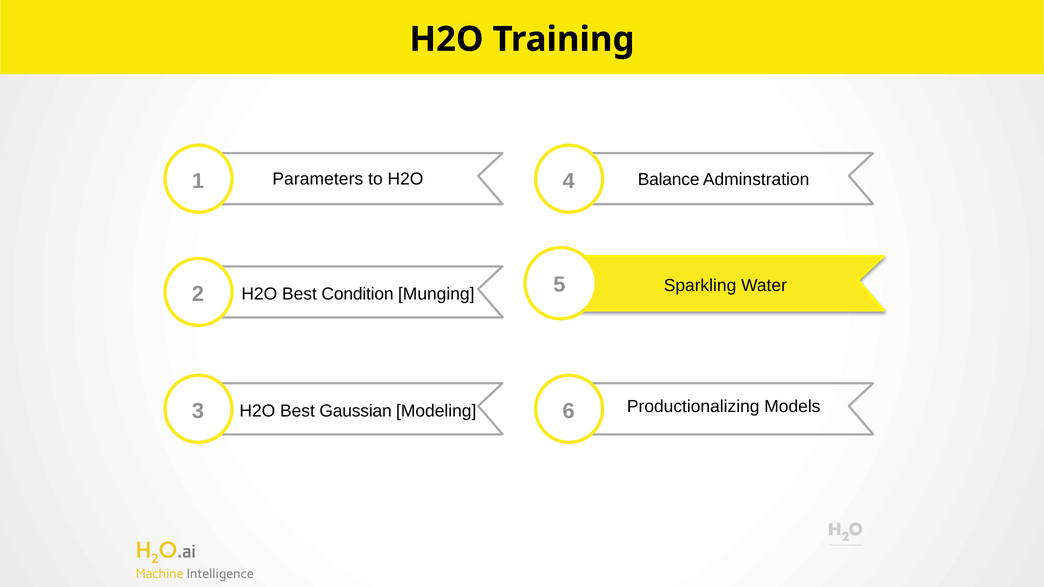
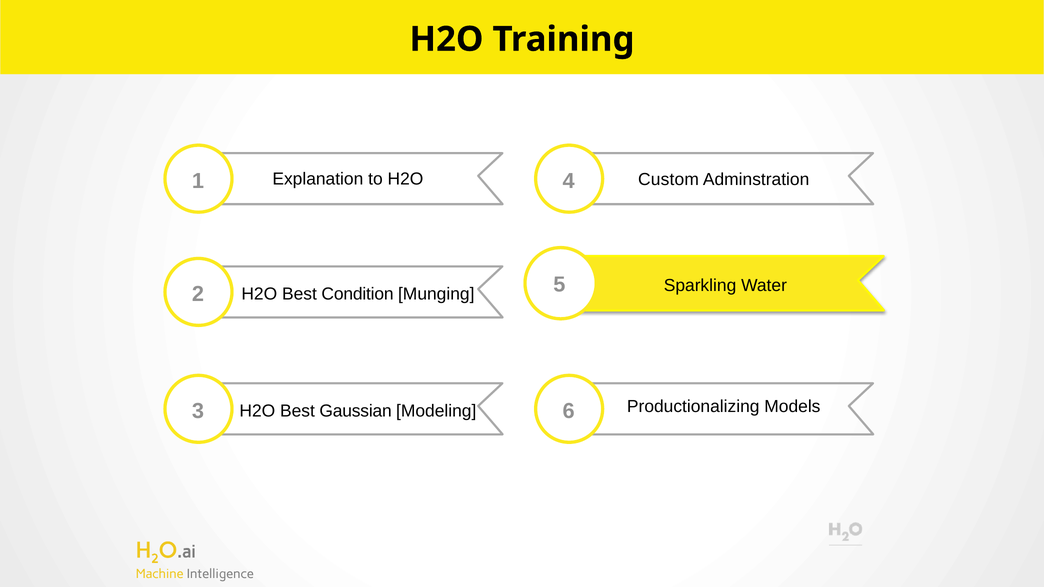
Parameters: Parameters -> Explanation (318, 179)
Balance: Balance -> Custom (668, 180)
